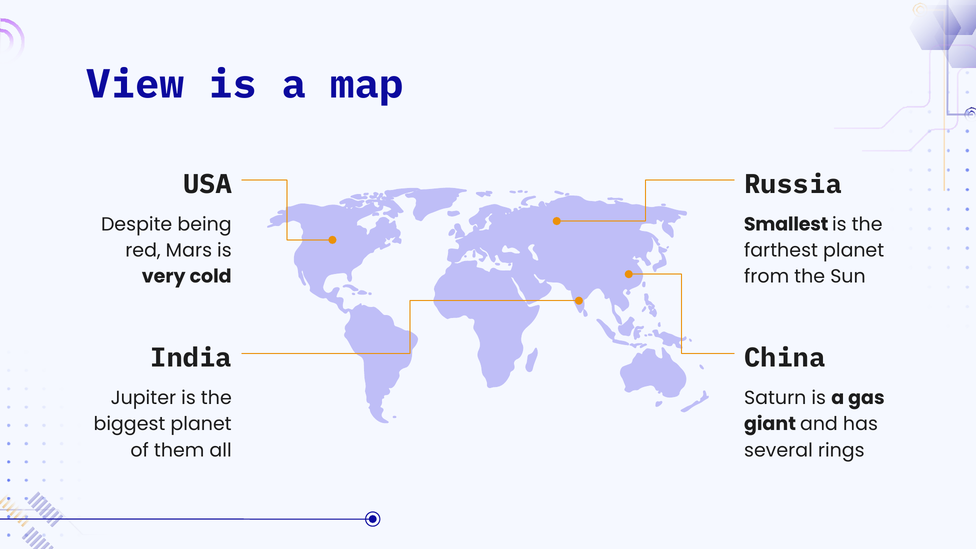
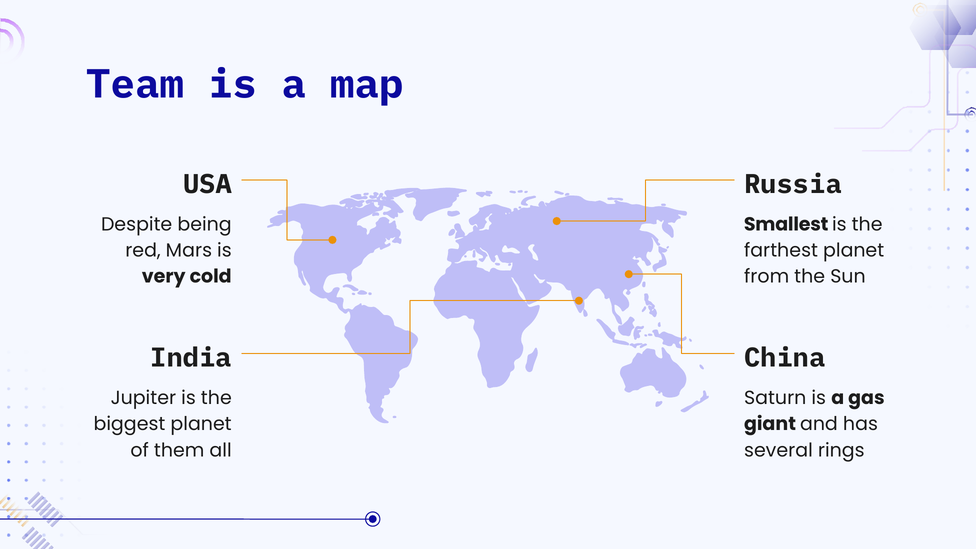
View: View -> Team (135, 84)
